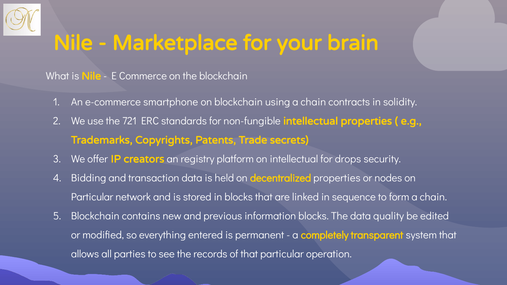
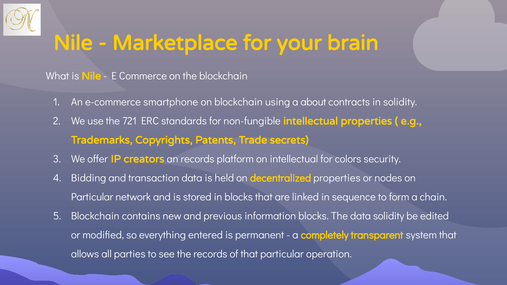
using a chain: chain -> about (313, 102)
an registry: registry -> records (198, 159)
drops: drops -> colors (348, 159)
data quality: quality -> solidity (389, 216)
